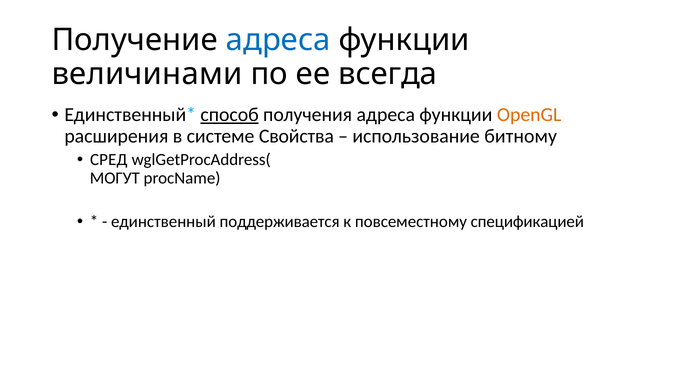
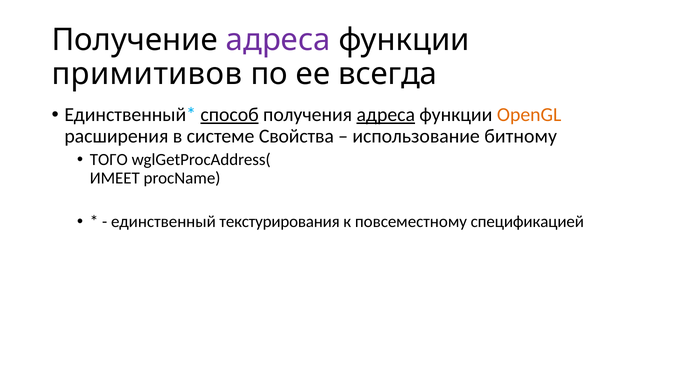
адреса colour: blue -> purple (278, 40)
величинами: величинами -> примитивов (147, 74)
адреса underline: none -> present (386, 115)
СРЕД: СРЕД -> ТОГО (109, 159)
МОГУТ: МОГУТ -> ИМЕЕТ (115, 178)
поддерживается: поддерживается -> текстурирования (280, 221)
